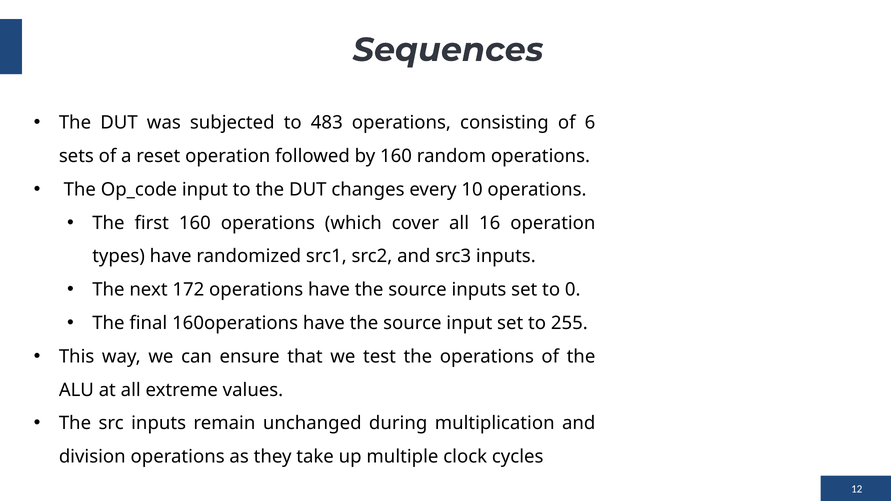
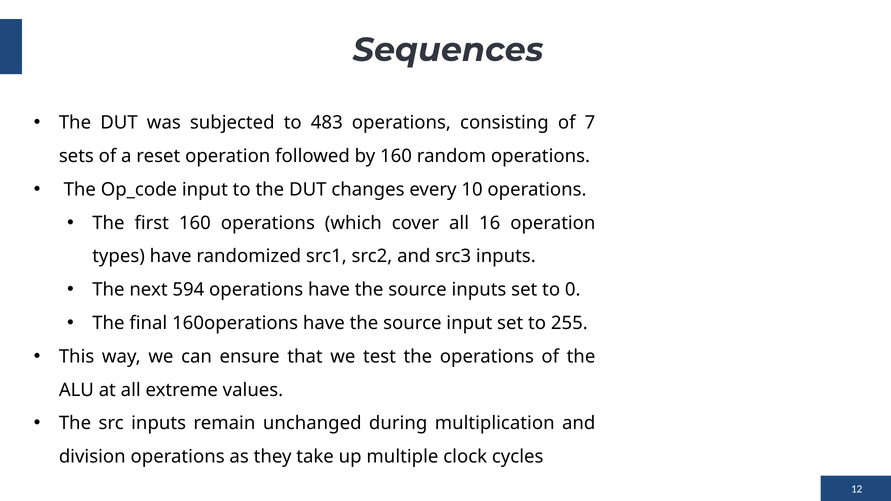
6: 6 -> 7 (590, 123)
172: 172 -> 594 (188, 290)
